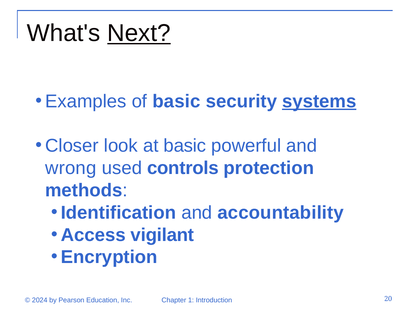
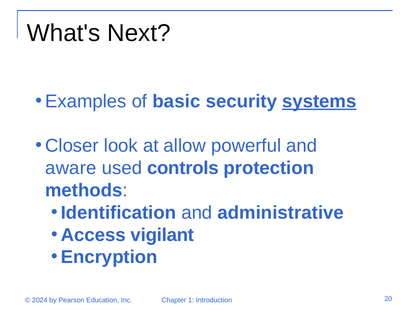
Next underline: present -> none (139, 33)
at basic: basic -> allow (185, 146)
wrong: wrong -> aware (71, 168)
accountability: accountability -> administrative (281, 212)
